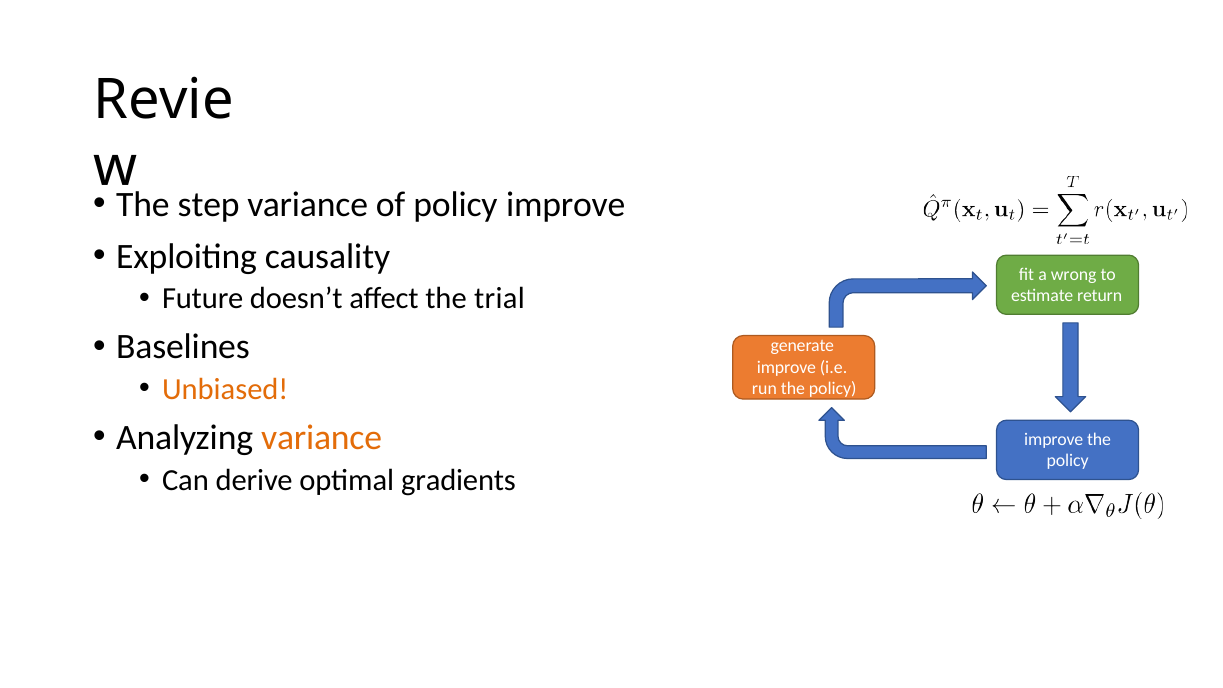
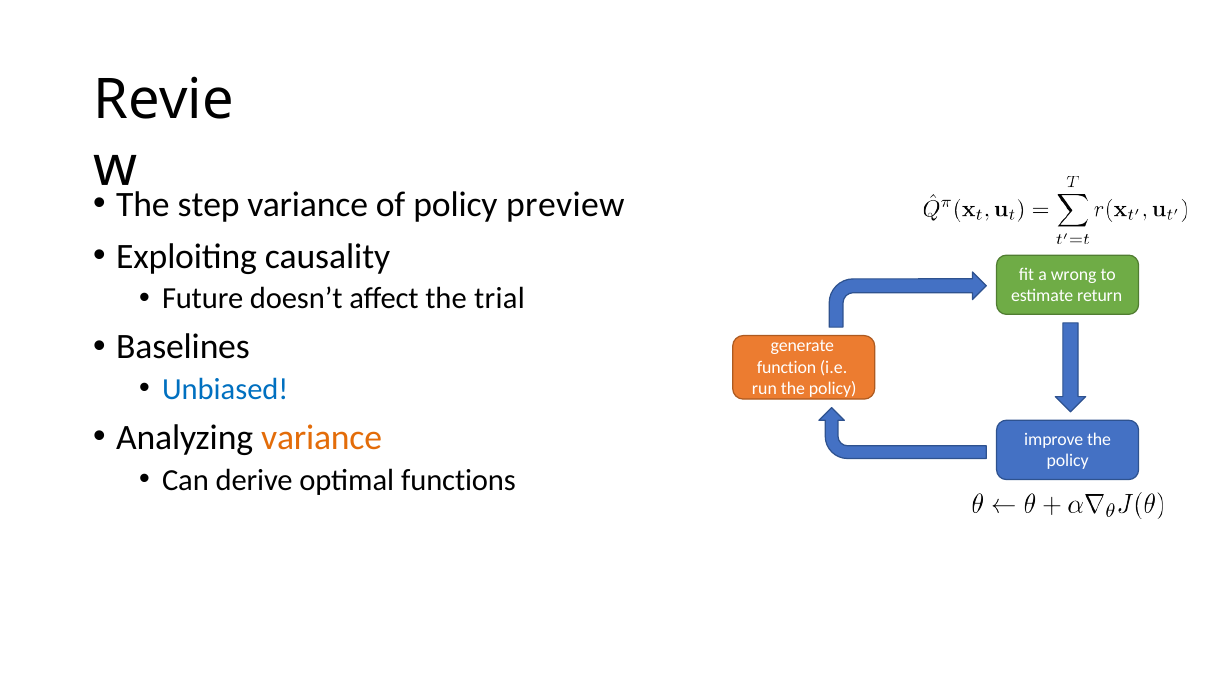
policy improve: improve -> preview (565, 205)
improve: improve -> function (787, 367)
Unbiased colour: orange -> blue (225, 389)
gradients: gradients -> functions (459, 480)
